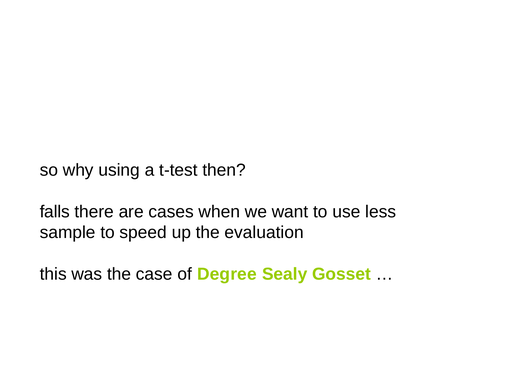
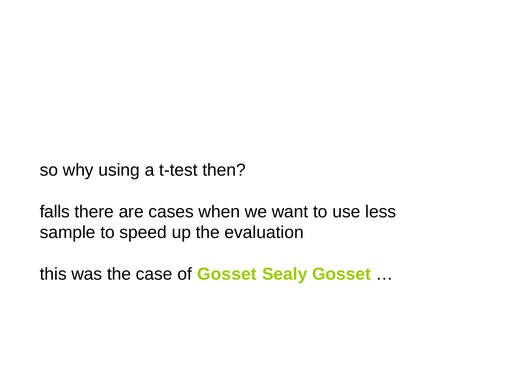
of Degree: Degree -> Gosset (227, 274)
